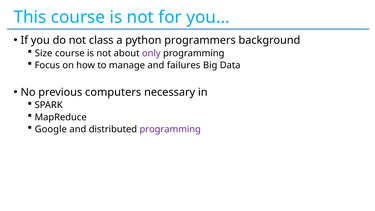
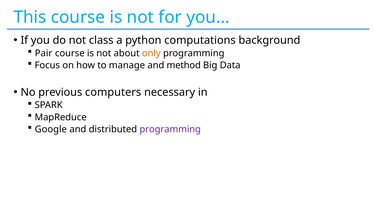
programmers: programmers -> computations (200, 40)
Size: Size -> Pair (44, 53)
only colour: purple -> orange (151, 53)
failures: failures -> method (184, 65)
